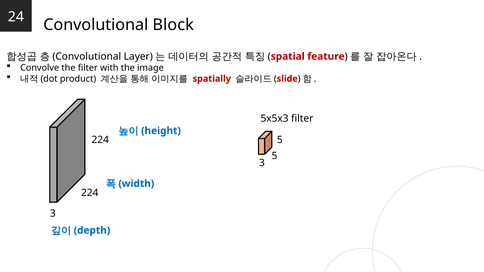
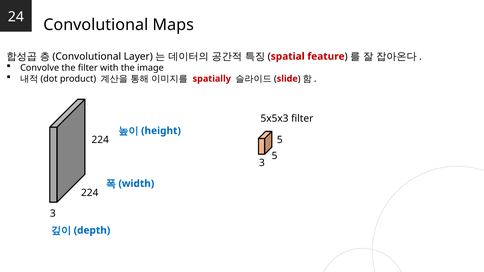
Block: Block -> Maps (173, 25)
